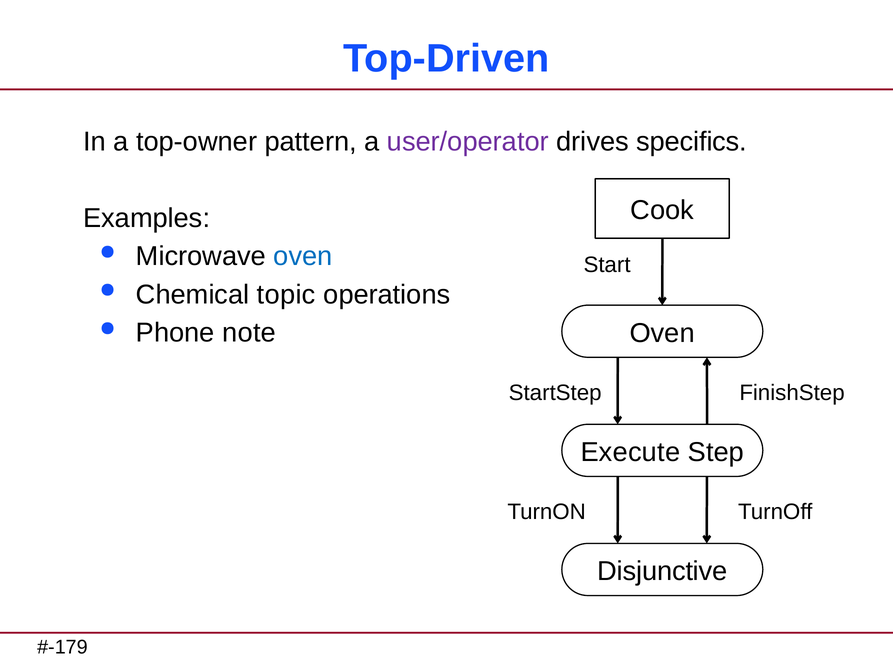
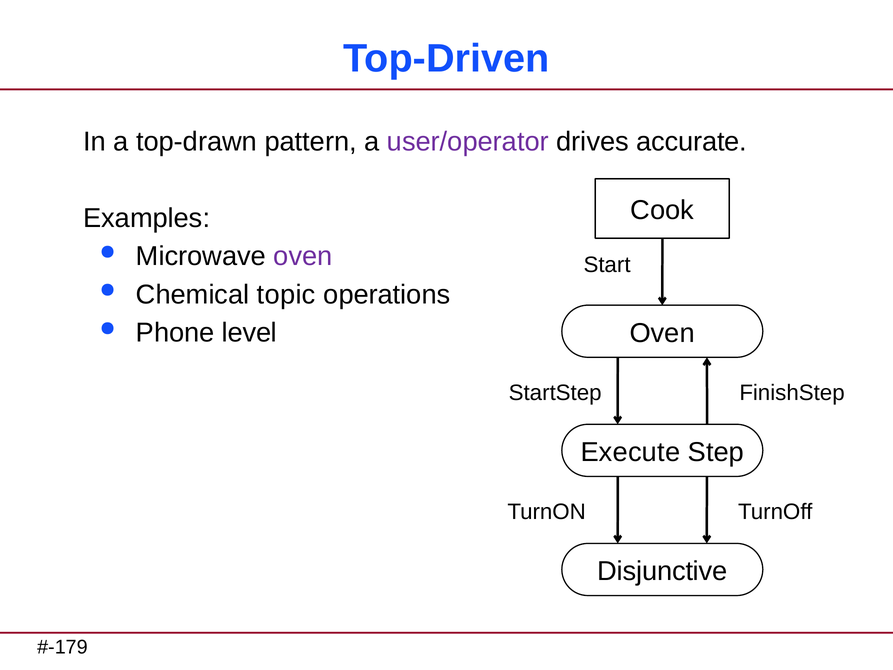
top-owner: top-owner -> top-drawn (197, 142)
specifics: specifics -> accurate (692, 142)
oven colour: blue -> purple (303, 256)
note: note -> level (249, 333)
